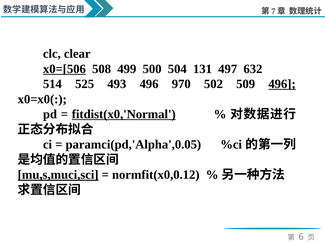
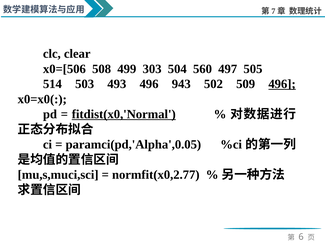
x0=[506 underline: present -> none (64, 69)
500: 500 -> 303 (152, 69)
131: 131 -> 560 (202, 69)
632: 632 -> 505 (253, 69)
525: 525 -> 503 (85, 84)
970: 970 -> 943 (181, 84)
mu,s,muci,sci underline: present -> none (58, 175)
normfit(x0,0.12: normfit(x0,0.12 -> normfit(x0,2.77 (156, 175)
